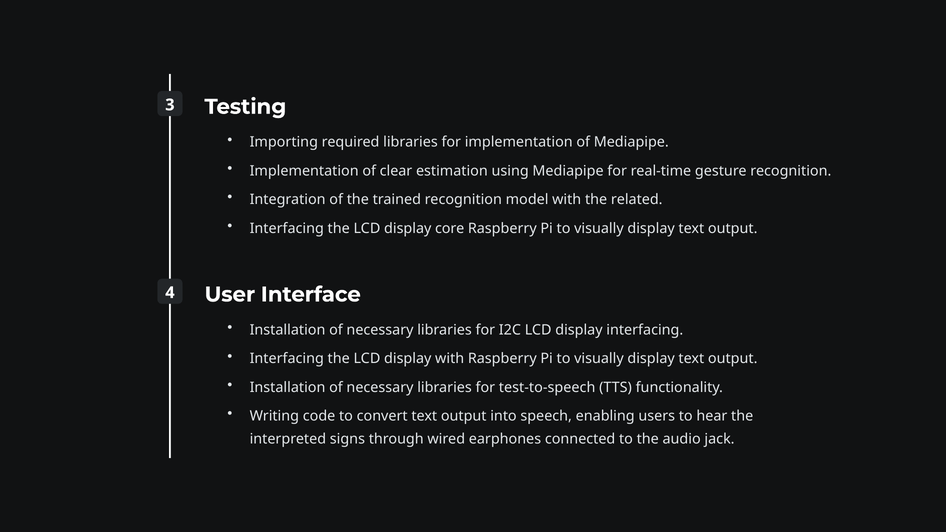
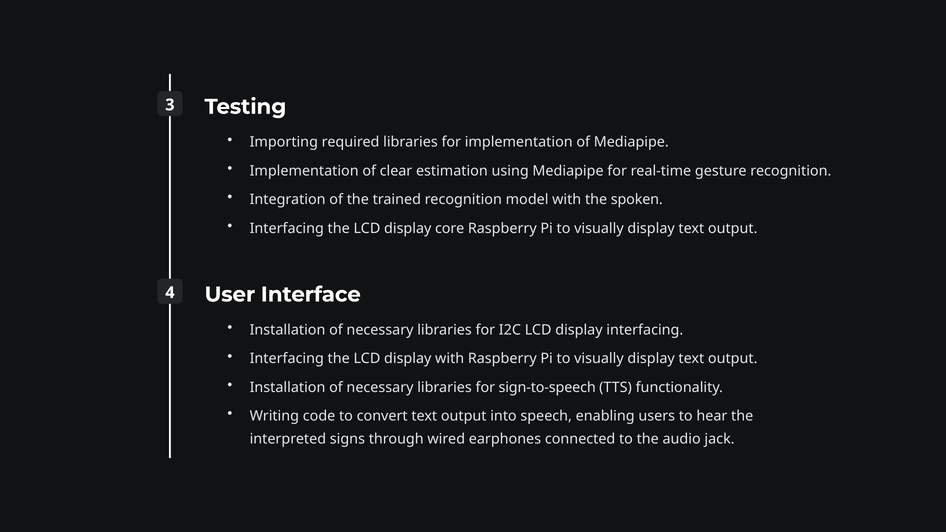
related: related -> spoken (637, 200)
test-to-speech: test-to-speech -> sign-to-speech (547, 387)
